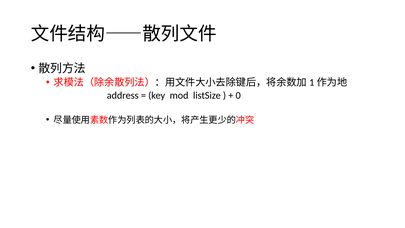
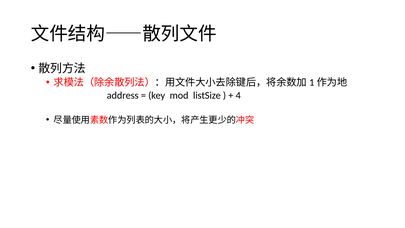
0: 0 -> 4 (238, 95)
